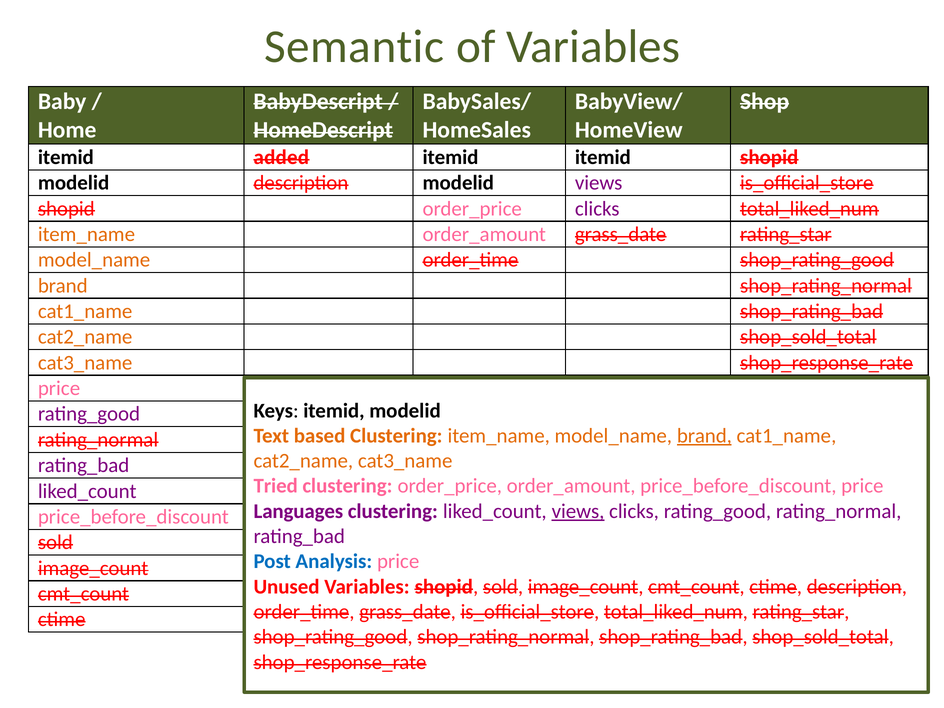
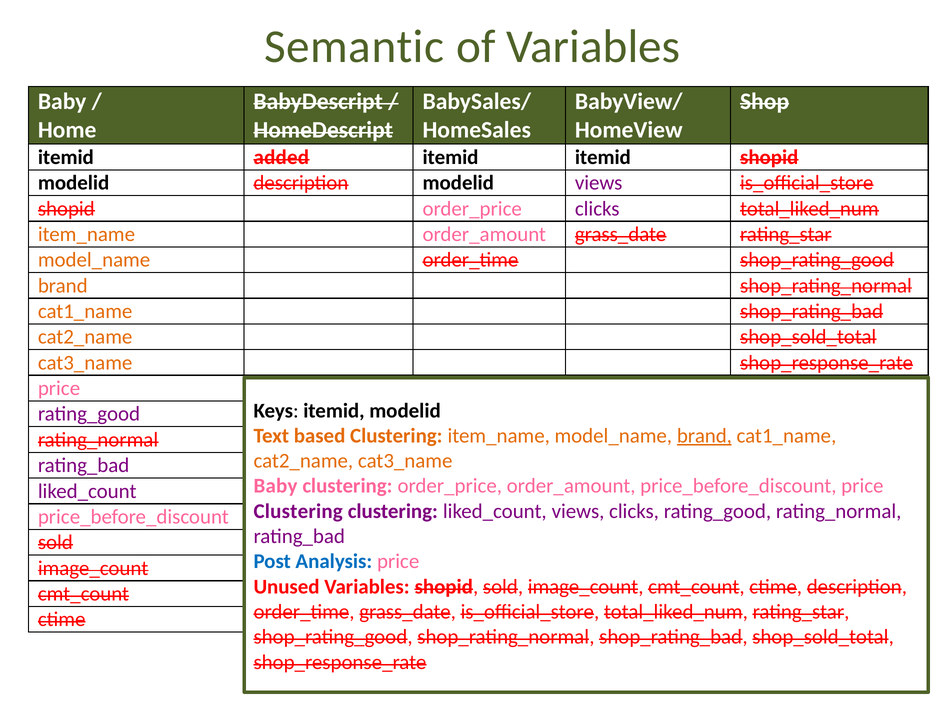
Tried: Tried -> Baby (275, 486)
Languages: Languages -> Clustering (298, 511)
views underline: present -> none (578, 511)
